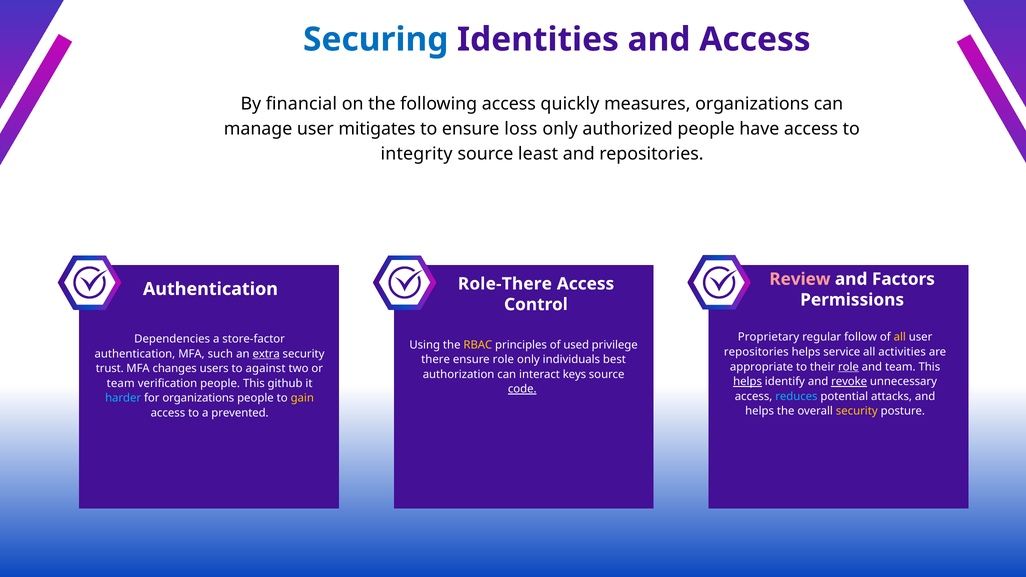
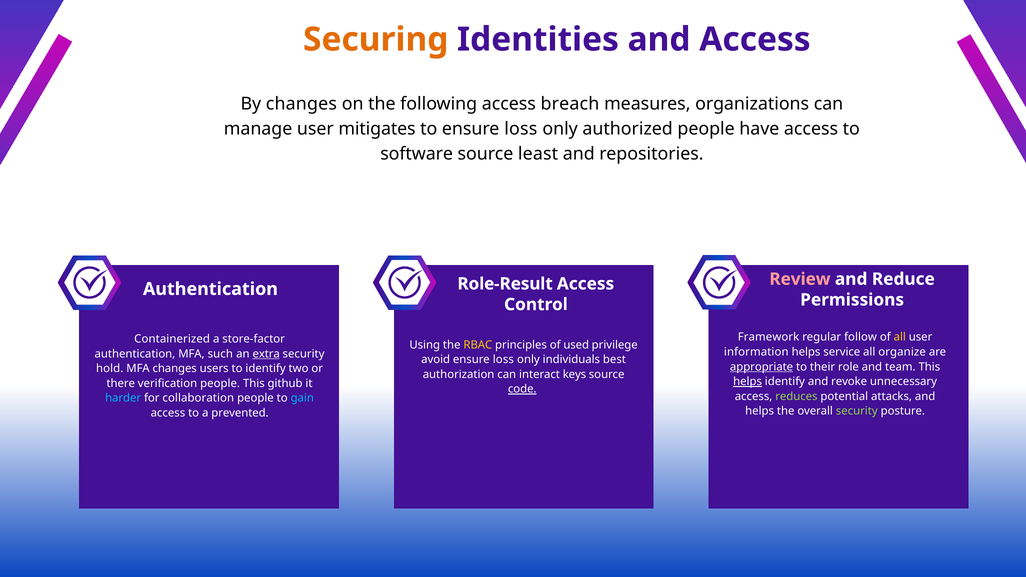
Securing colour: blue -> orange (376, 40)
By financial: financial -> changes (301, 104)
quickly: quickly -> breach (570, 104)
integrity: integrity -> software (417, 154)
Factors: Factors -> Reduce (903, 279)
Role-There: Role-There -> Role-Result (505, 284)
Proprietary: Proprietary -> Framework (769, 337)
Dependencies: Dependencies -> Containerized (172, 339)
repositories: repositories -> information (756, 352)
activities: activities -> organize (902, 352)
there: there -> avoid (436, 360)
role: role -> loss (503, 360)
appropriate underline: none -> present (762, 367)
role underline: present -> none (848, 367)
trust: trust -> hold (110, 369)
to against: against -> identify (266, 369)
revoke underline: present -> none (849, 382)
team: team -> there (121, 383)
reduces colour: light blue -> light green (796, 396)
for organizations: organizations -> collaboration (198, 398)
gain colour: yellow -> light blue (302, 398)
security colour: yellow -> light green (857, 411)
